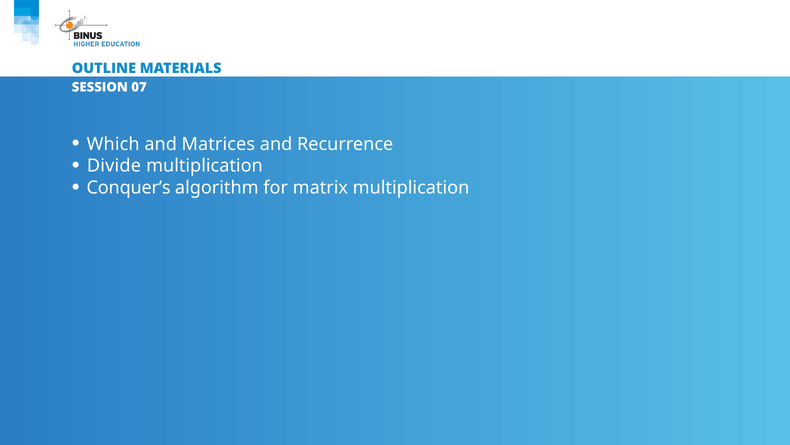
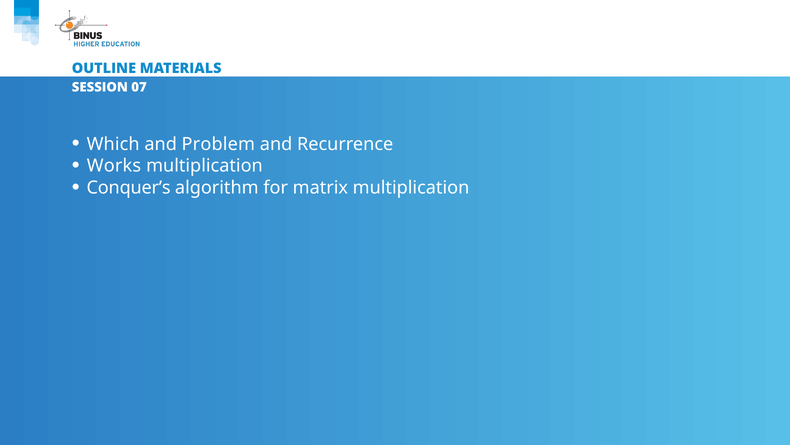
Matrices: Matrices -> Problem (218, 144)
Divide: Divide -> Works (114, 166)
